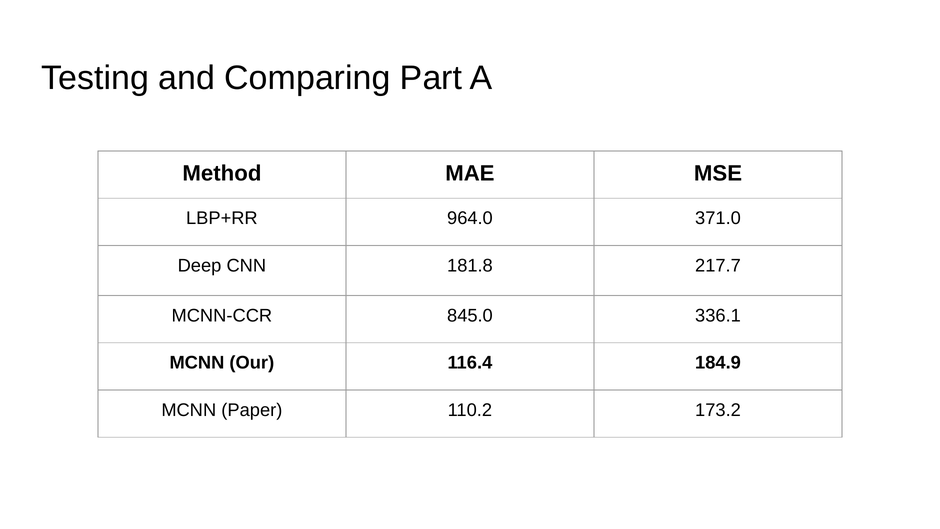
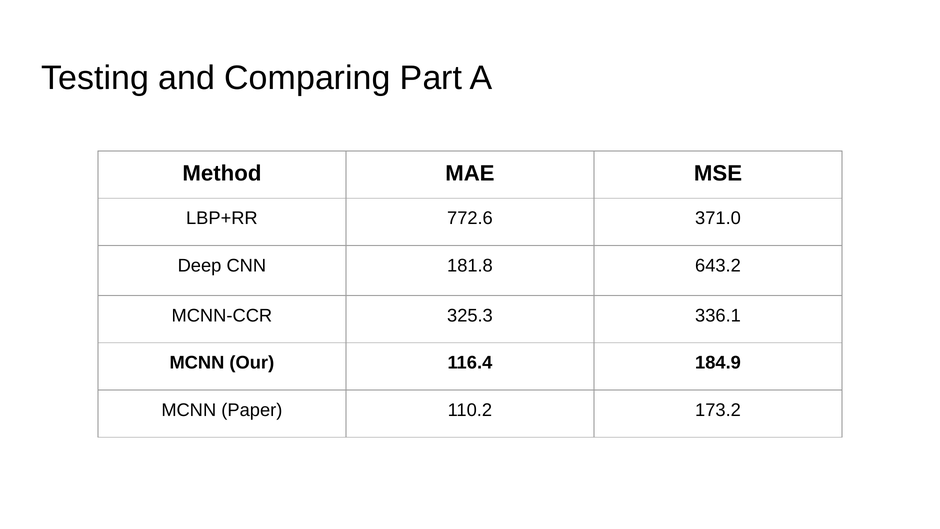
964.0: 964.0 -> 772.6 (470, 218)
217.7: 217.7 -> 643.2 (718, 265)
845.0: 845.0 -> 325.3 (470, 315)
